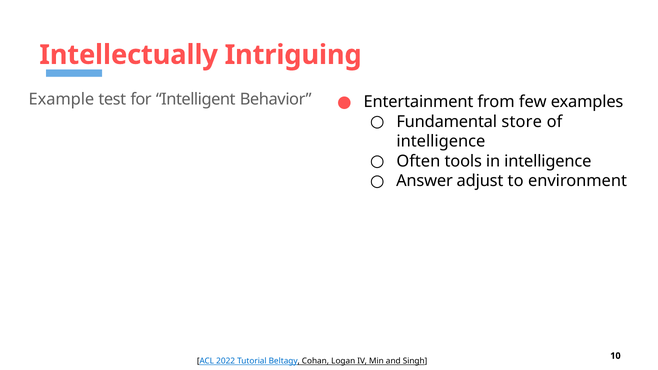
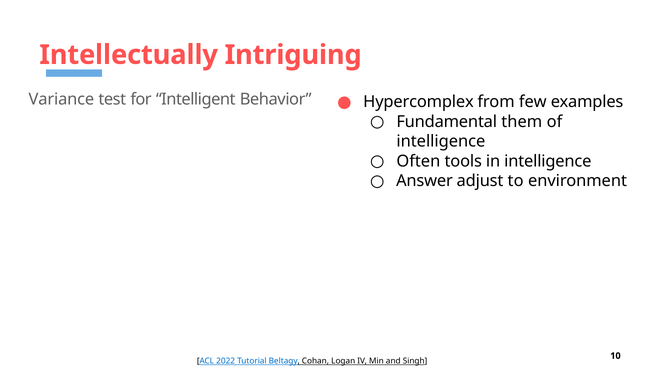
Example: Example -> Variance (61, 99)
Entertainment: Entertainment -> Hypercomplex (419, 102)
store: store -> them (522, 122)
